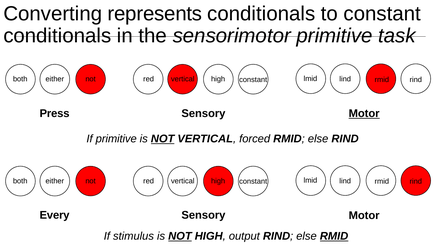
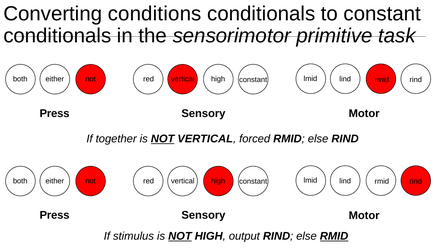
represents: represents -> conditions (155, 14)
Motor underline: present -> none (364, 113)
If primitive: primitive -> together (116, 139)
Every: Every -> Press (55, 215)
